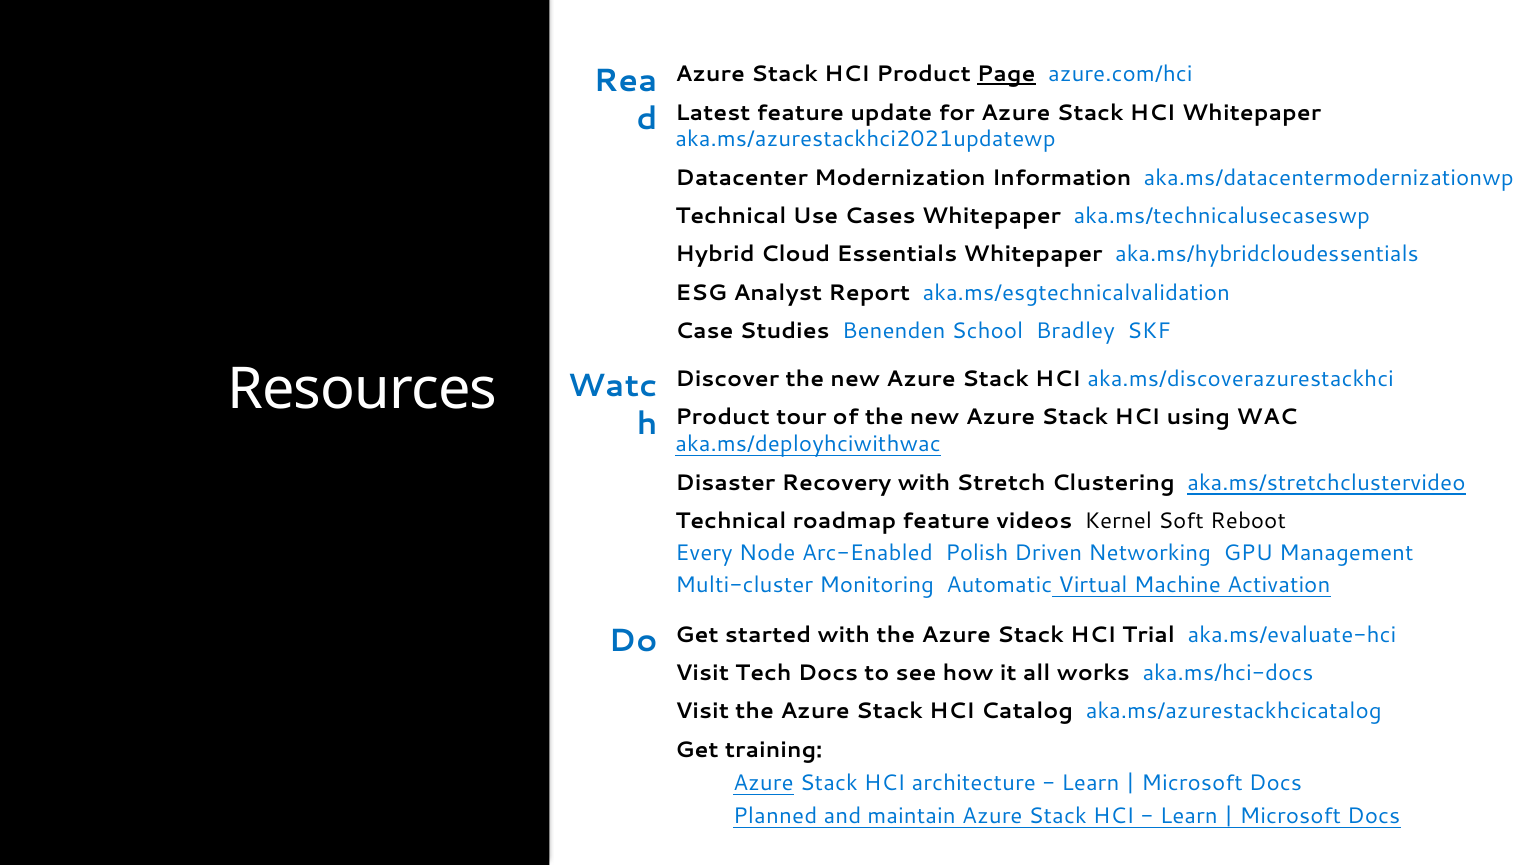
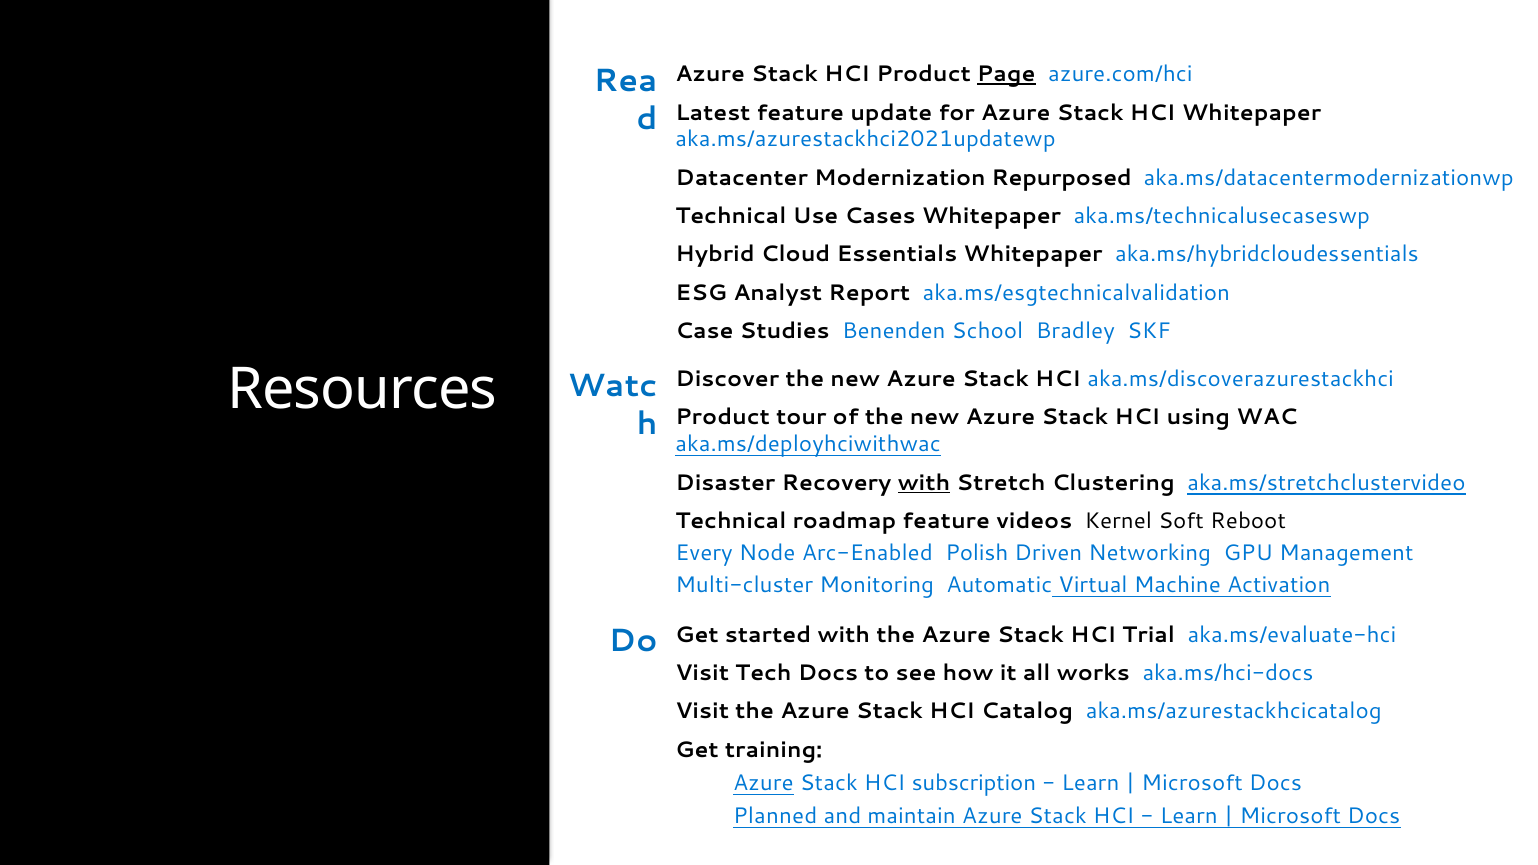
Information: Information -> Repurposed (1062, 178)
with underline: none -> present (924, 483)
architecture: architecture -> subscription (974, 783)
